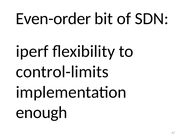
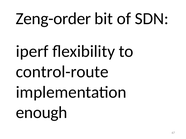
Even-order: Even-order -> Zeng-order (53, 19)
control-limits: control-limits -> control-route (62, 72)
